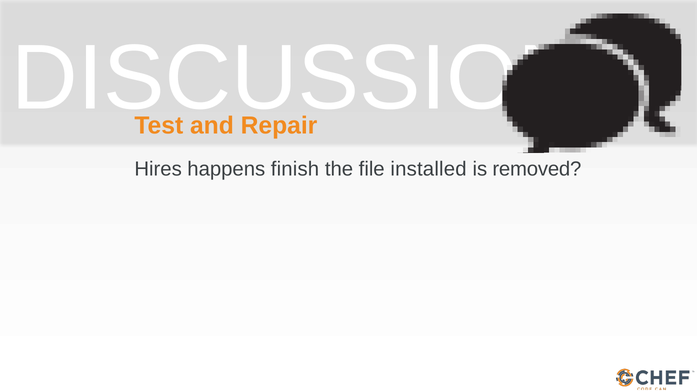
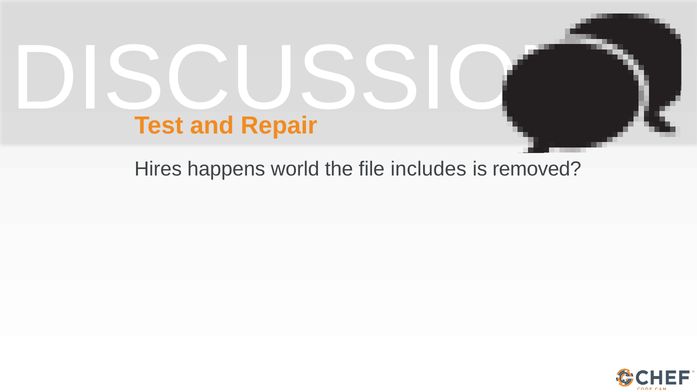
finish: finish -> world (295, 169)
installed: installed -> includes (429, 169)
